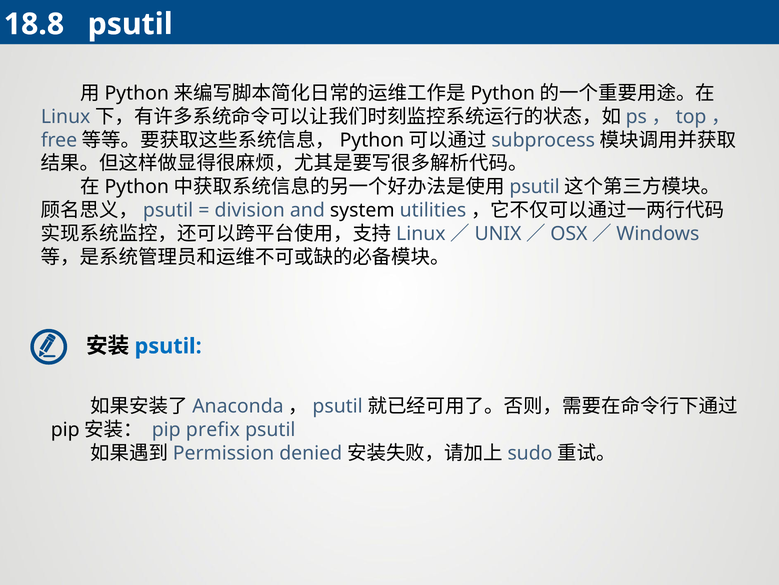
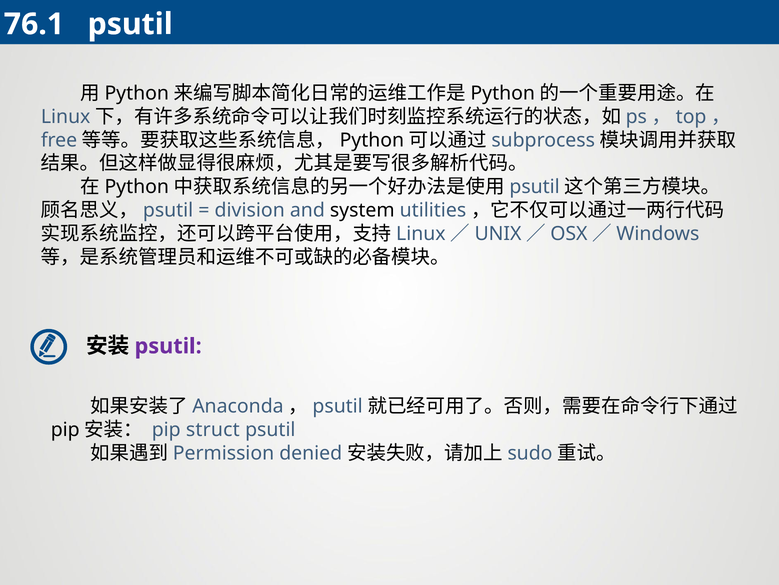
18.8: 18.8 -> 76.1 (34, 24)
psutil colour: blue -> purple (168, 346)
prefix: prefix -> struct (213, 429)
